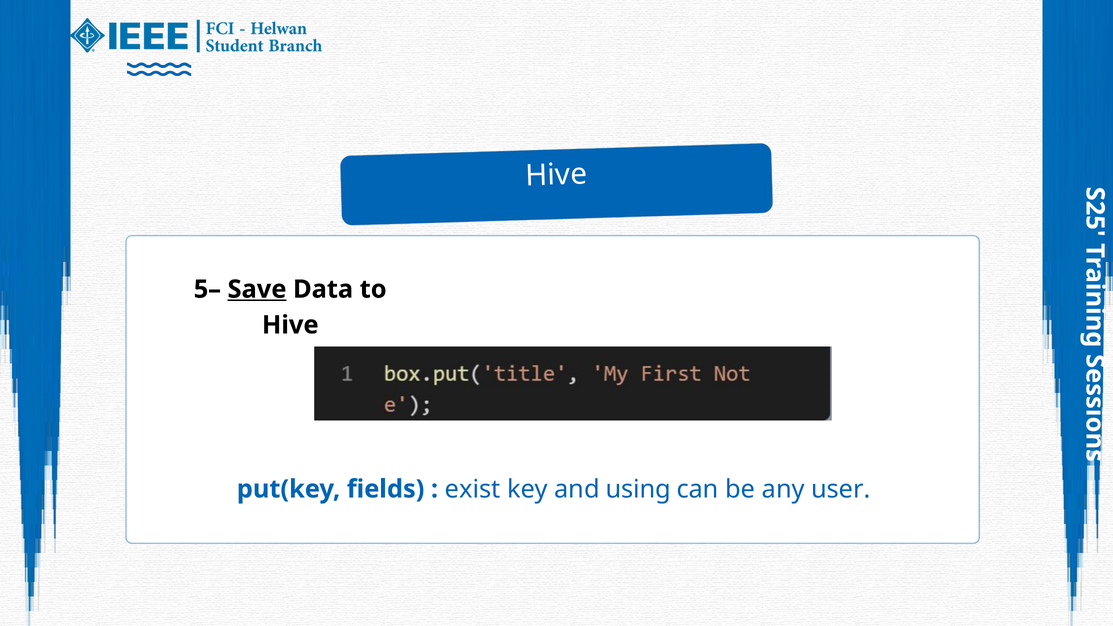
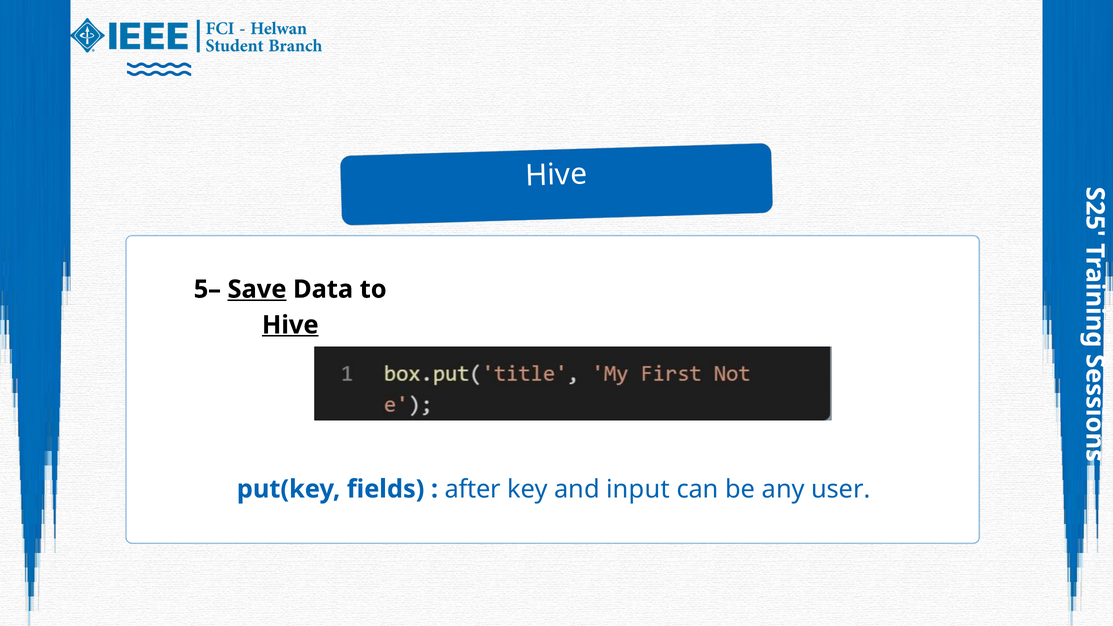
Hive underline: none -> present (290, 325)
exist: exist -> after (473, 489)
using: using -> input (638, 489)
